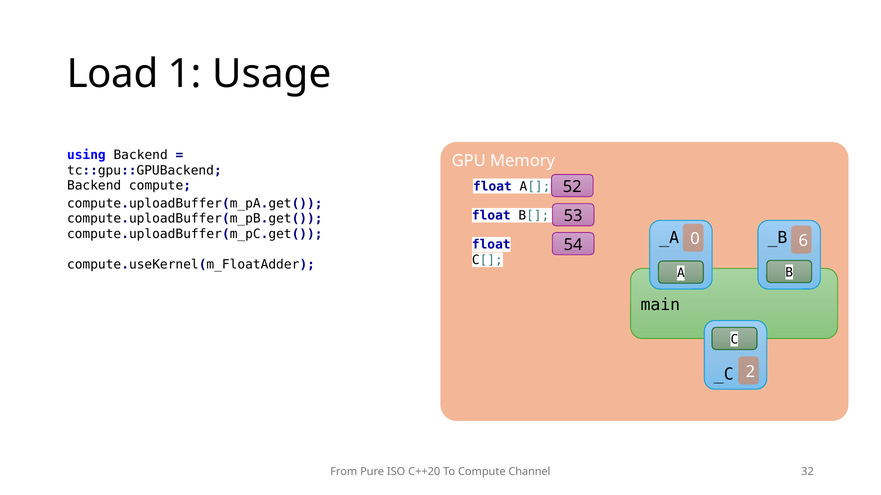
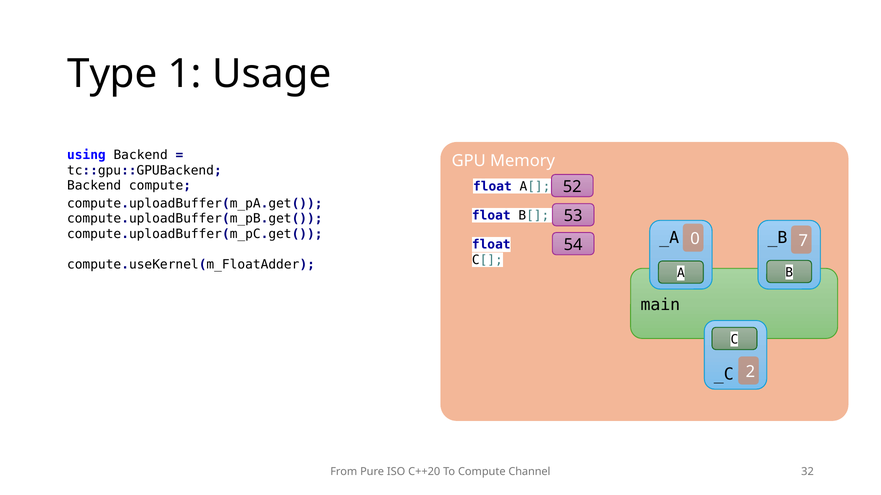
Load: Load -> Type (112, 74)
6: 6 -> 7 (803, 241)
